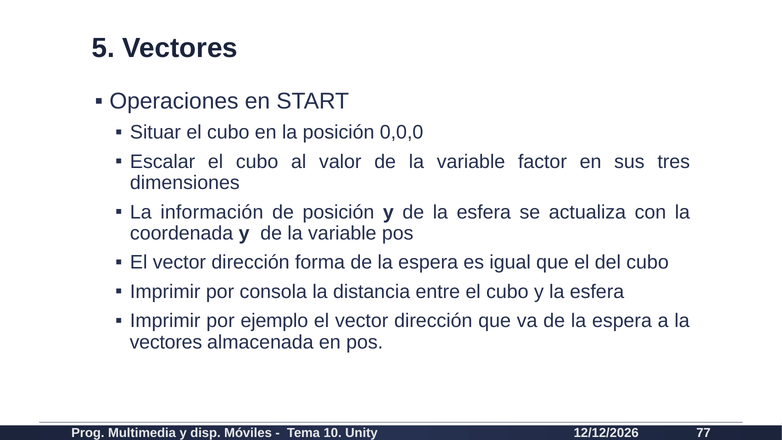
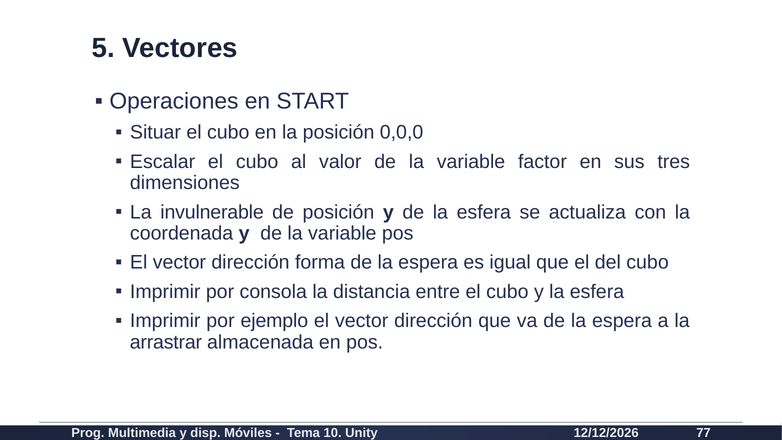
información: información -> invulnerable (212, 212)
vectores: vectores -> arrastrar (166, 342)
